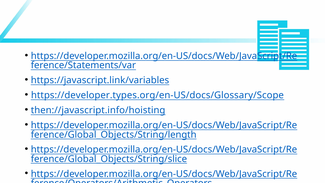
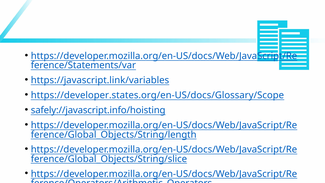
https://developer.types.org/en-US/docs/Glossary/Scope: https://developer.types.org/en-US/docs/Glossary/Scope -> https://developer.states.org/en-US/docs/Glossary/Scope (157, 95)
then://javascript.info/hoisting: then://javascript.info/hoisting -> safely://javascript.info/hoisting (98, 110)
